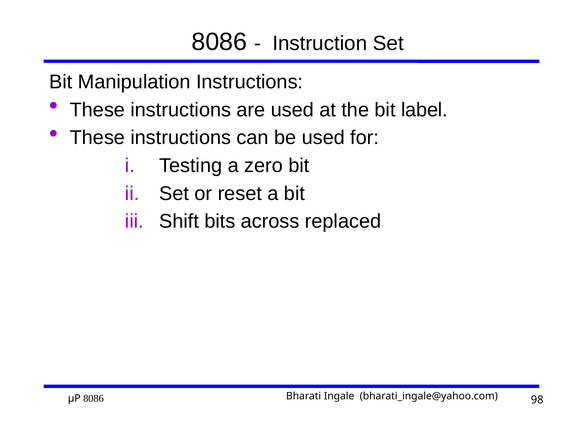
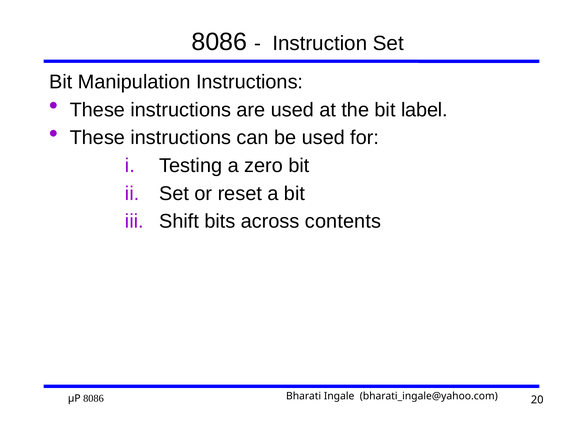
replaced: replaced -> contents (343, 221)
98: 98 -> 20 (537, 400)
